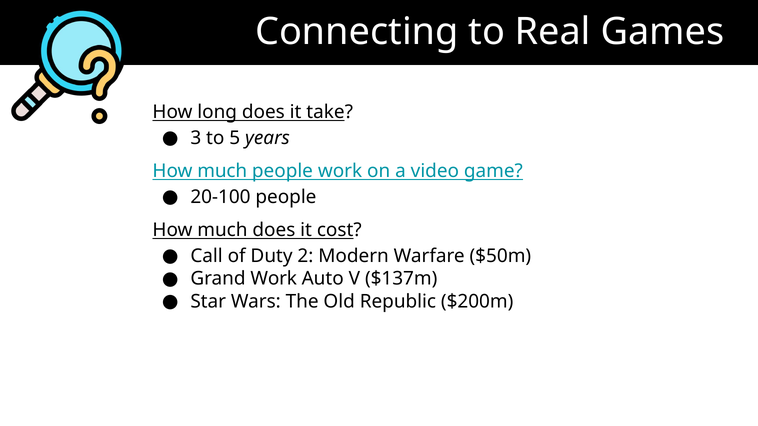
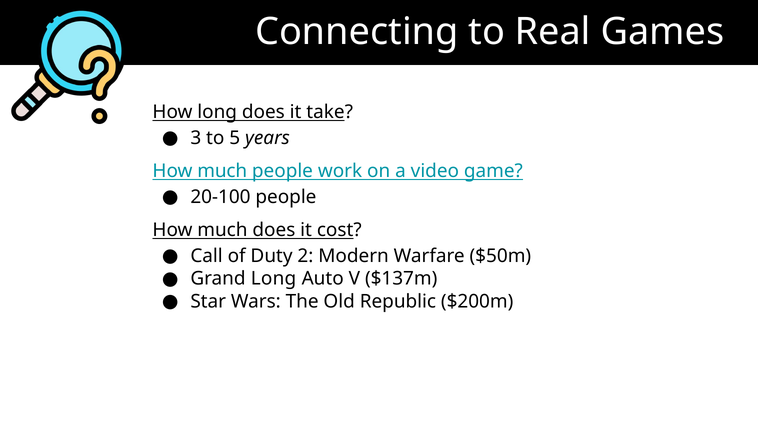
Grand Work: Work -> Long (274, 279)
